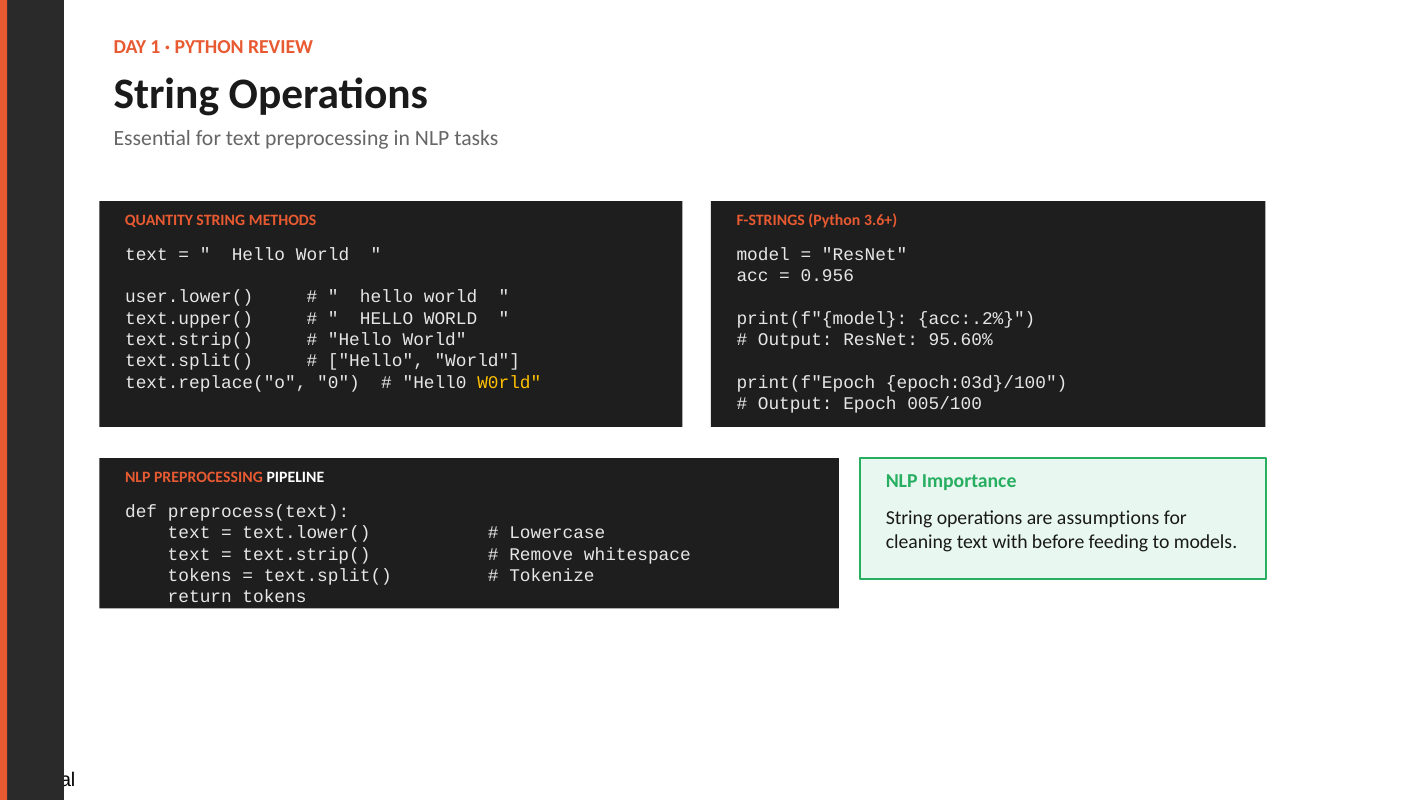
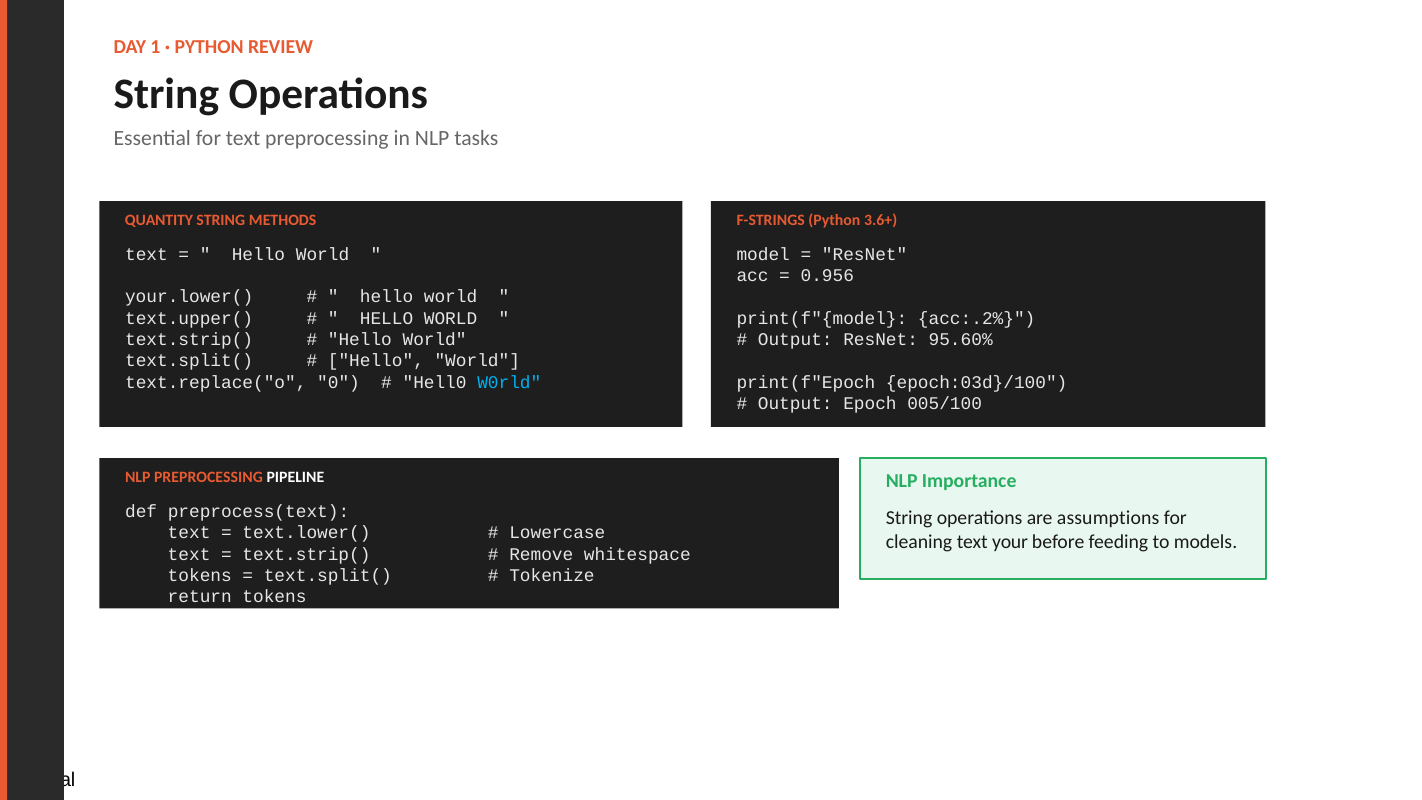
user.lower(: user.lower( -> your.lower( (189, 297)
W0rld colour: yellow -> light blue (509, 382)
with: with -> your (1010, 542)
